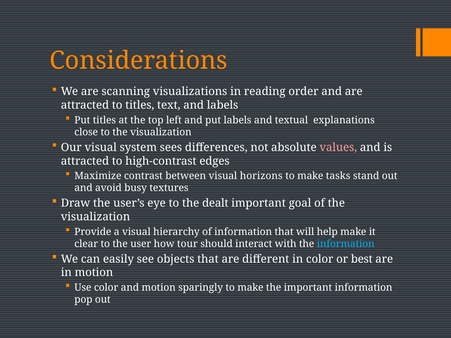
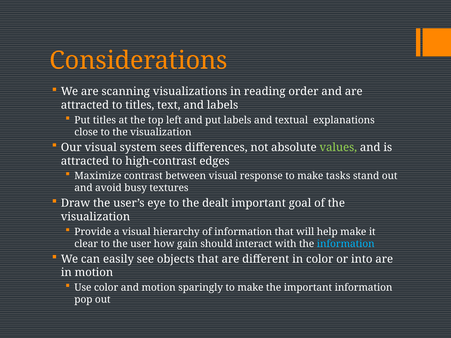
values colour: pink -> light green (338, 148)
horizons: horizons -> response (261, 176)
tour: tour -> gain (187, 244)
best: best -> into (362, 259)
